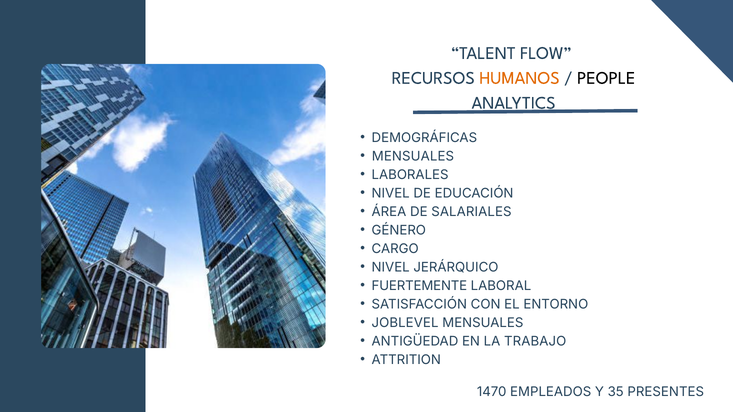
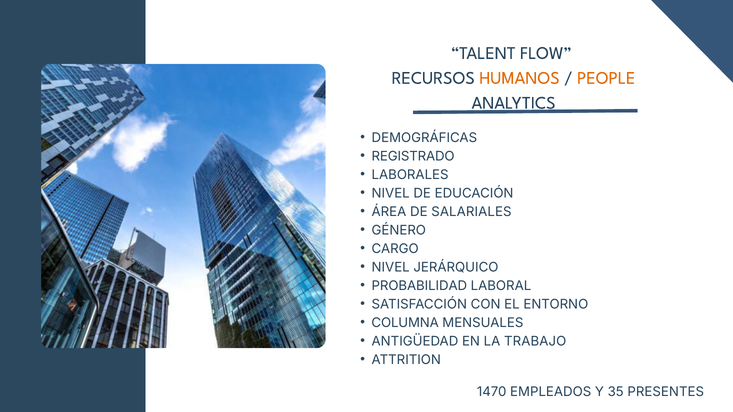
PEOPLE colour: black -> orange (606, 78)
MENSUALES: MENSUALES -> REGISTRADO (413, 156)
FUERTEMENTE: FUERTEMENTE -> PROBABILIDAD (419, 286)
JOBLEVEL: JOBLEVEL -> COLUMNA (405, 323)
